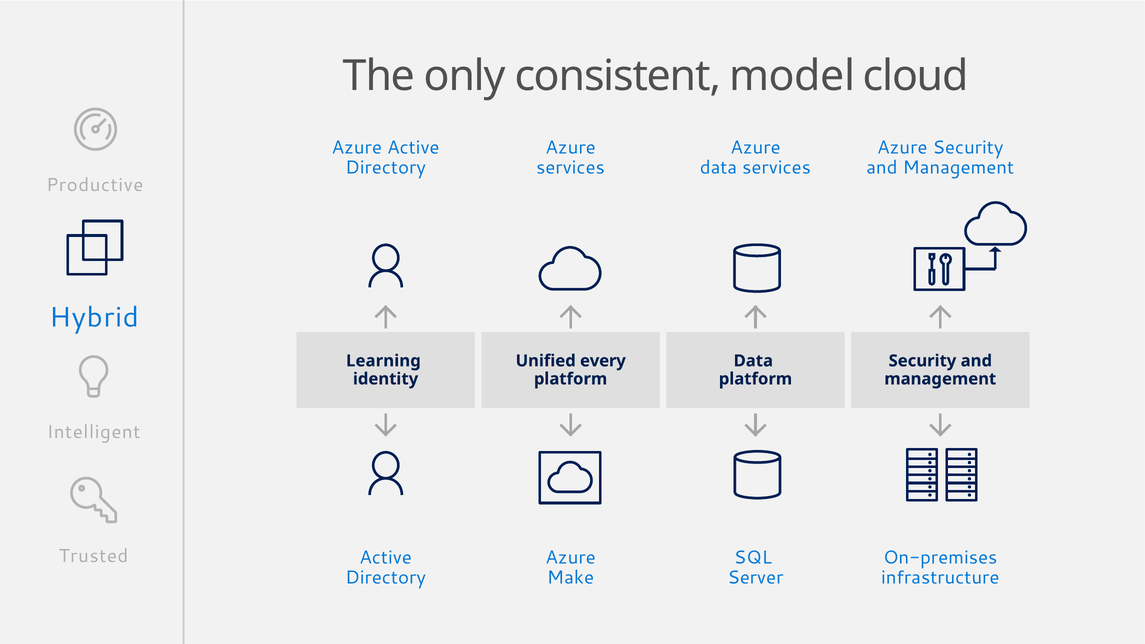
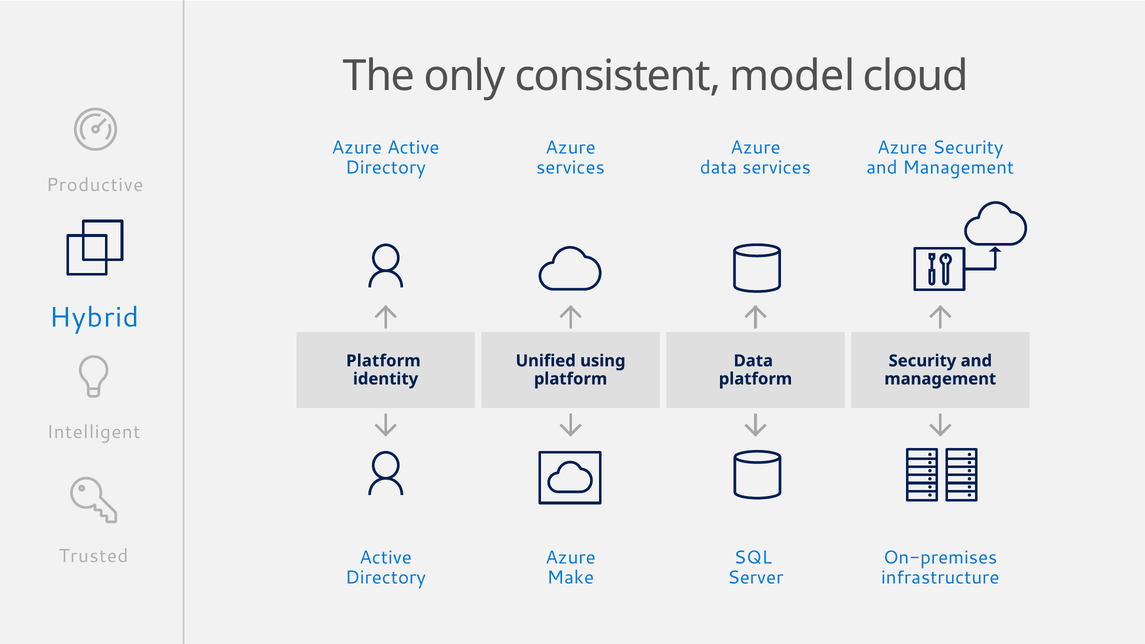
Learning: Learning -> Platform (383, 361)
every: every -> using (603, 361)
